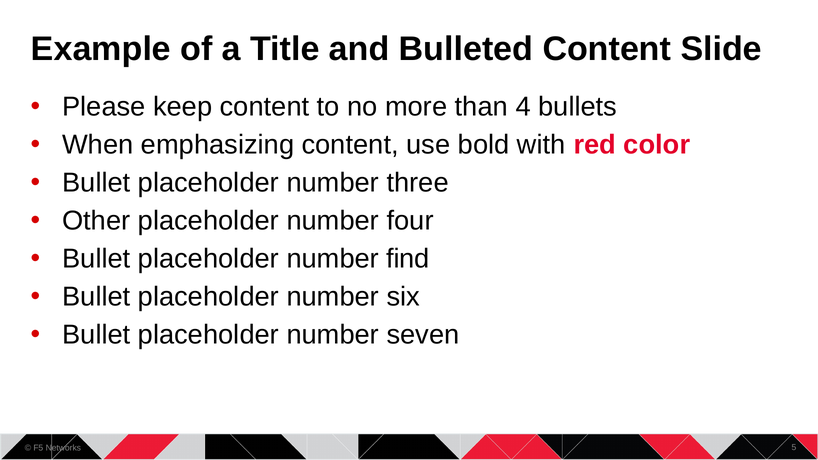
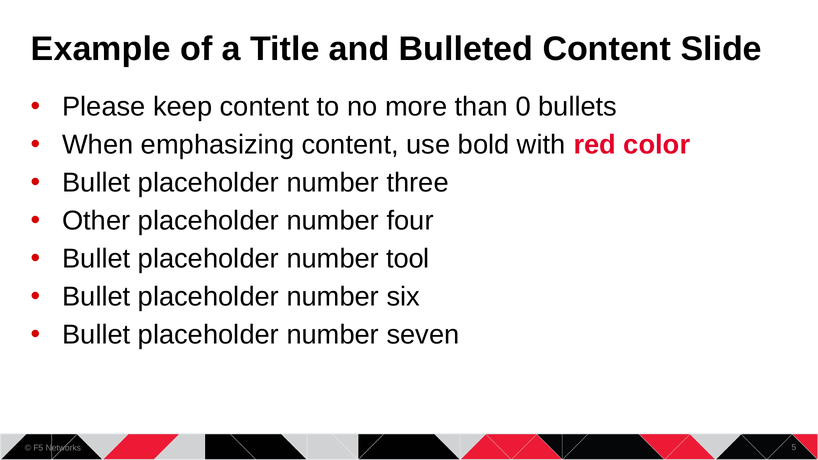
4: 4 -> 0 (523, 107)
find: find -> tool (408, 259)
